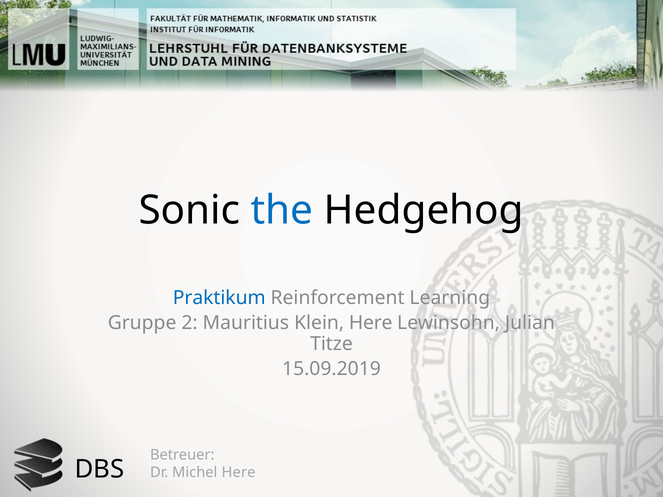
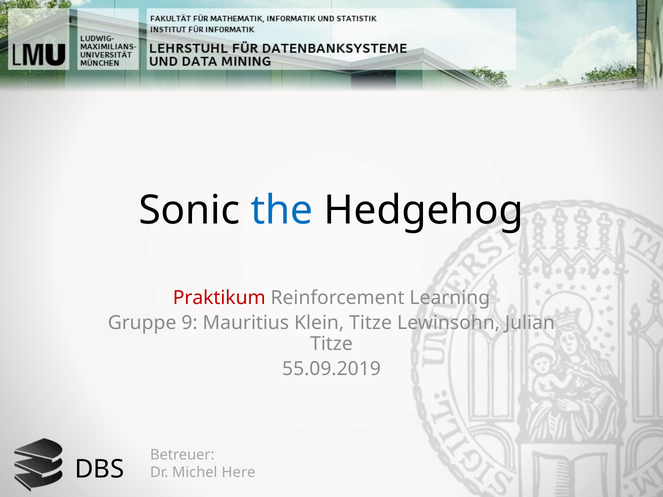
Praktikum colour: blue -> red (219, 298)
2: 2 -> 9 (190, 323)
Klein Here: Here -> Titze (371, 323)
15.09.2019: 15.09.2019 -> 55.09.2019 (331, 369)
